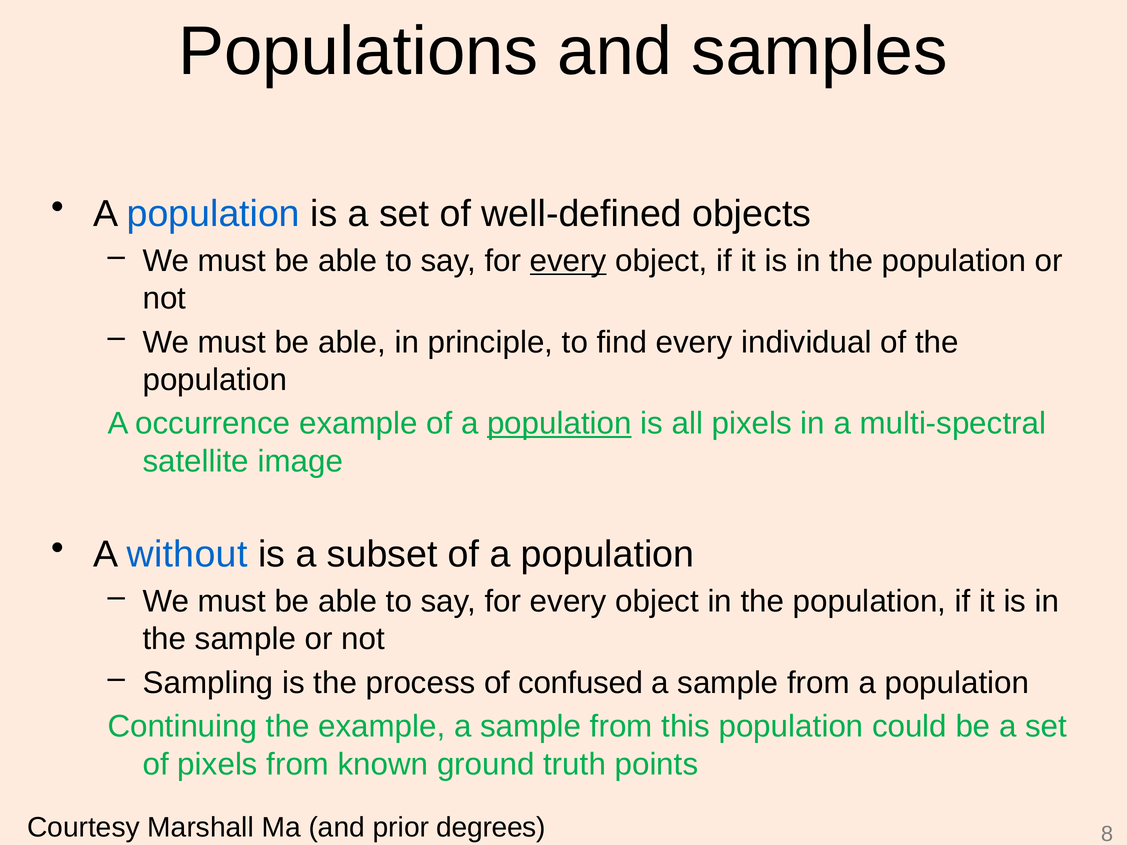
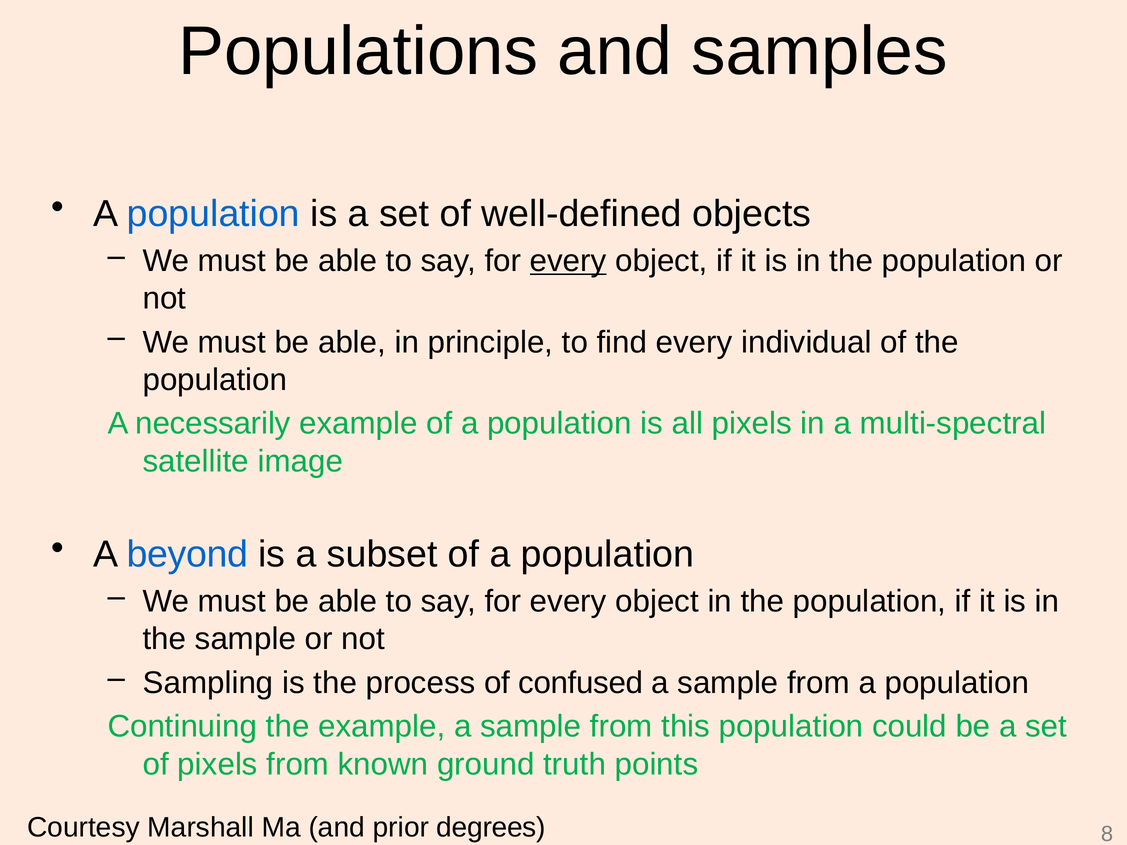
occurrence: occurrence -> necessarily (213, 424)
population underline: present -> none (559, 424)
without: without -> beyond (187, 554)
